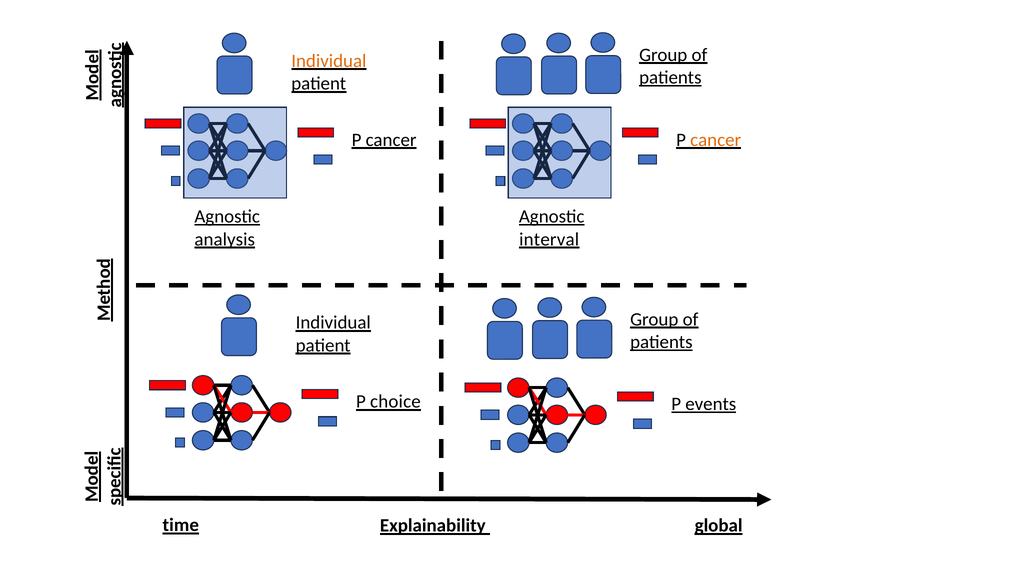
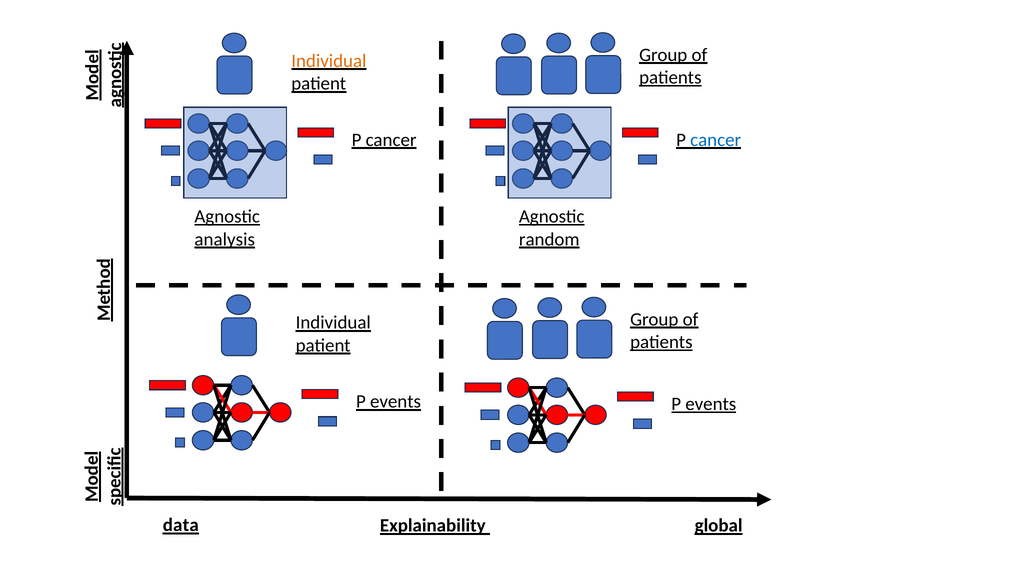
cancer colour: orange -> blue (716, 140)
interval: interval -> random (549, 240)
choice: choice -> events (396, 402)
time: time -> data (181, 526)
